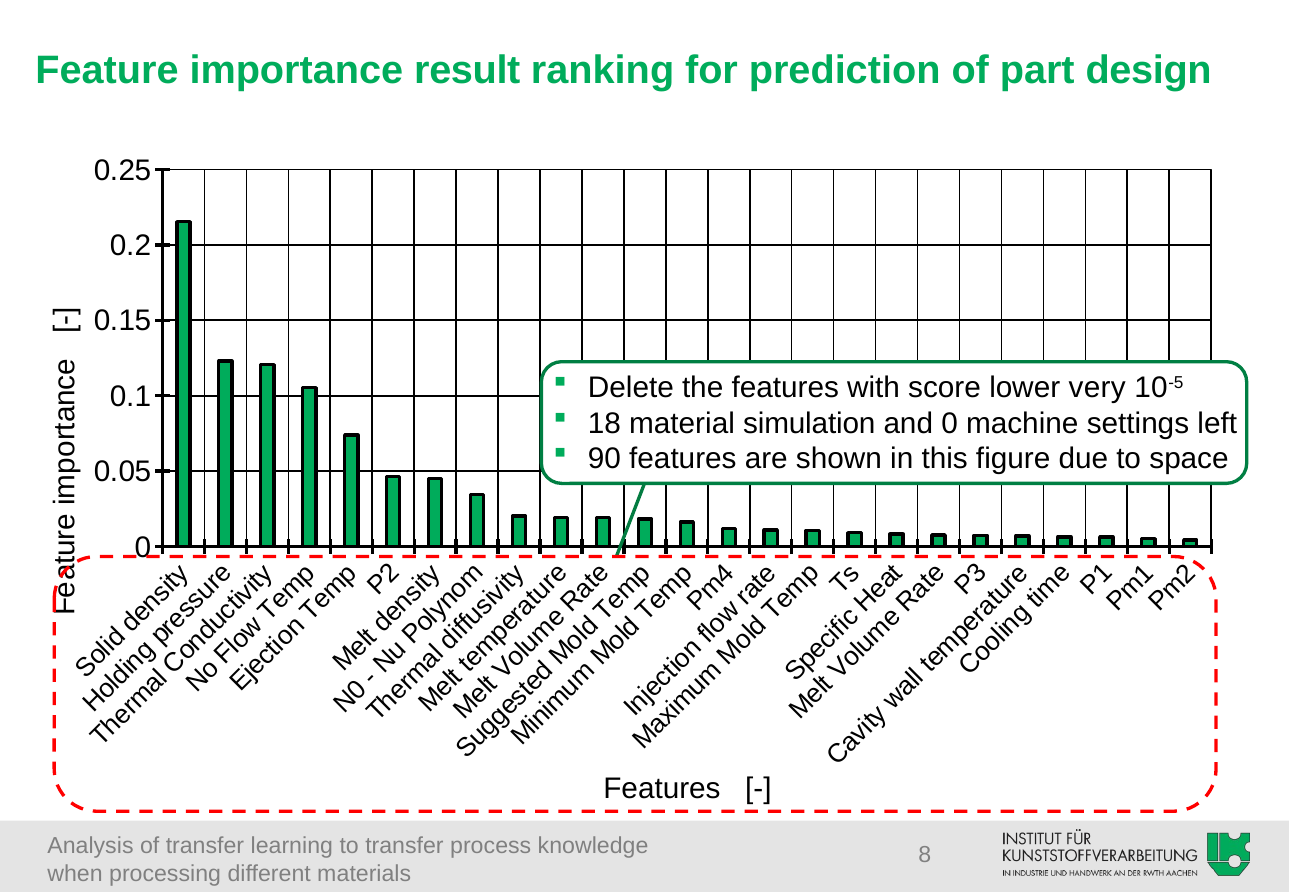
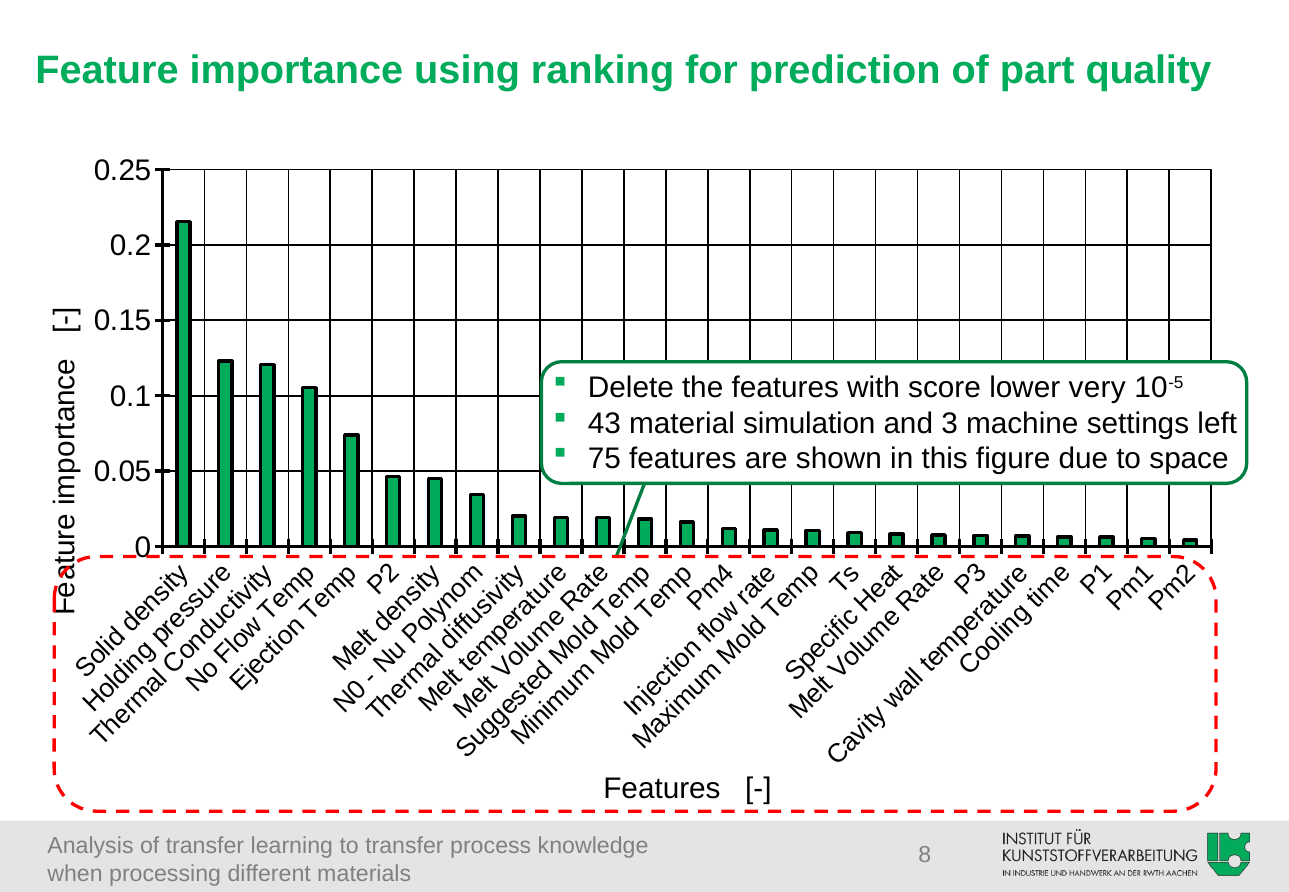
result: result -> using (467, 70)
design: design -> quality (1149, 70)
18: 18 -> 43 (604, 423)
and 0: 0 -> 3 (950, 423)
90: 90 -> 75 (604, 459)
